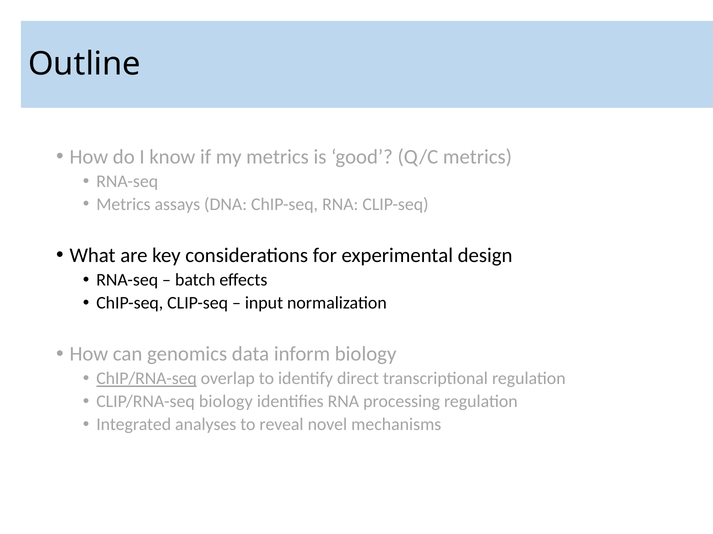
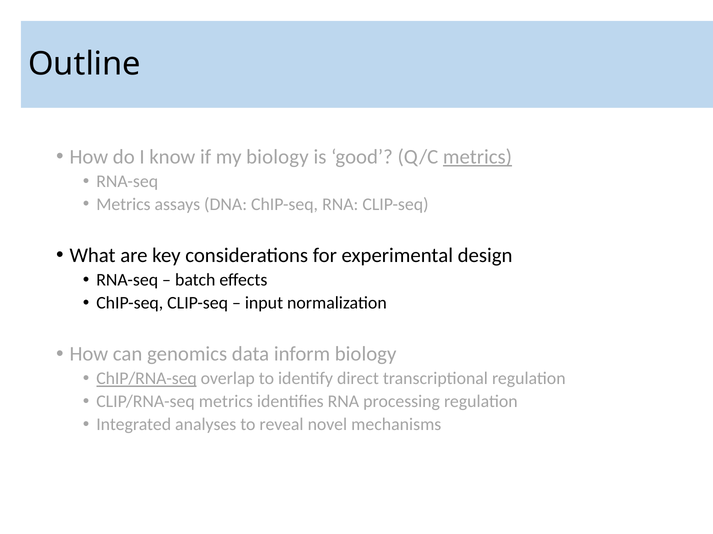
my metrics: metrics -> biology (277, 157)
metrics underline: none -> present (477, 157)
CLIP/RNA-seq biology: biology -> metrics (226, 402)
